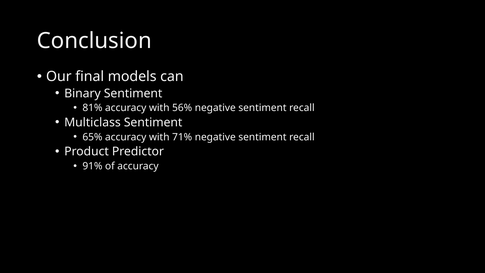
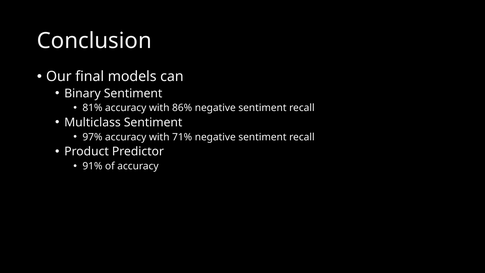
56%: 56% -> 86% (182, 108)
65%: 65% -> 97% (92, 137)
